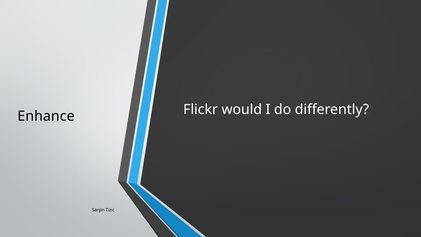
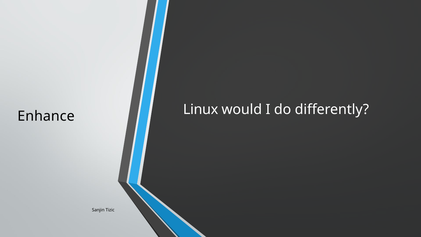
Flickr: Flickr -> Linux (201, 110)
